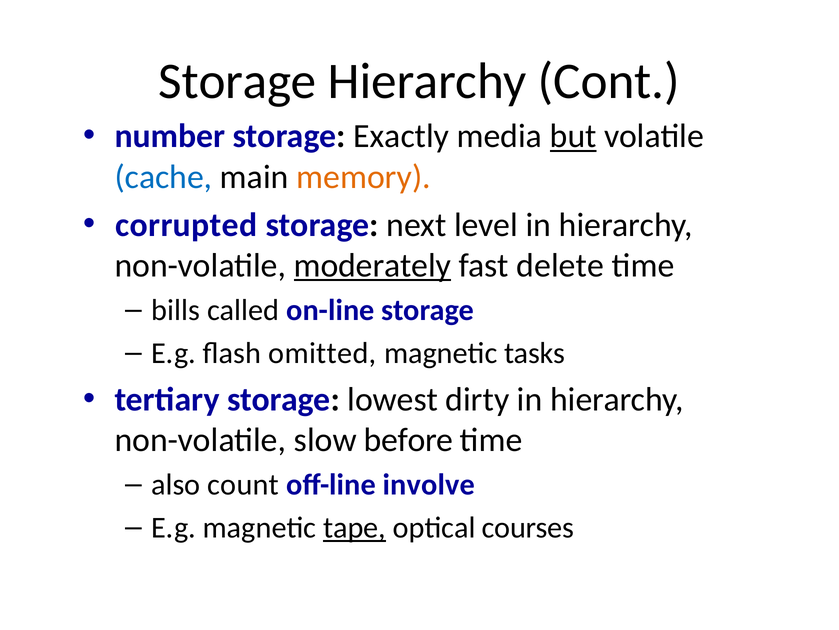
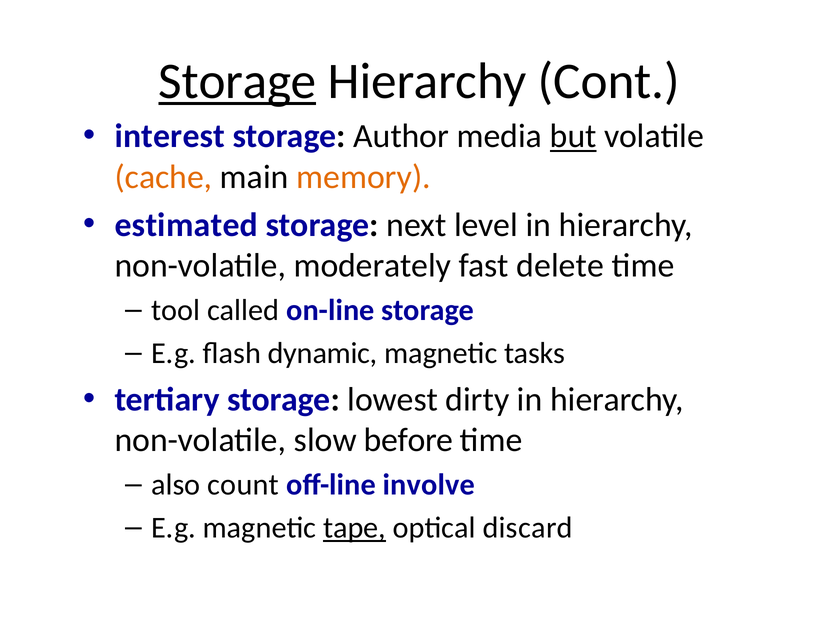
Storage underline: none -> present (237, 81)
number: number -> interest (170, 136)
Exactly: Exactly -> Author (401, 136)
cache colour: blue -> orange (163, 177)
corrupted: corrupted -> estimated (186, 225)
moderately underline: present -> none (372, 265)
bills: bills -> tool (176, 310)
omitted: omitted -> dynamic (323, 353)
courses: courses -> discard (528, 527)
